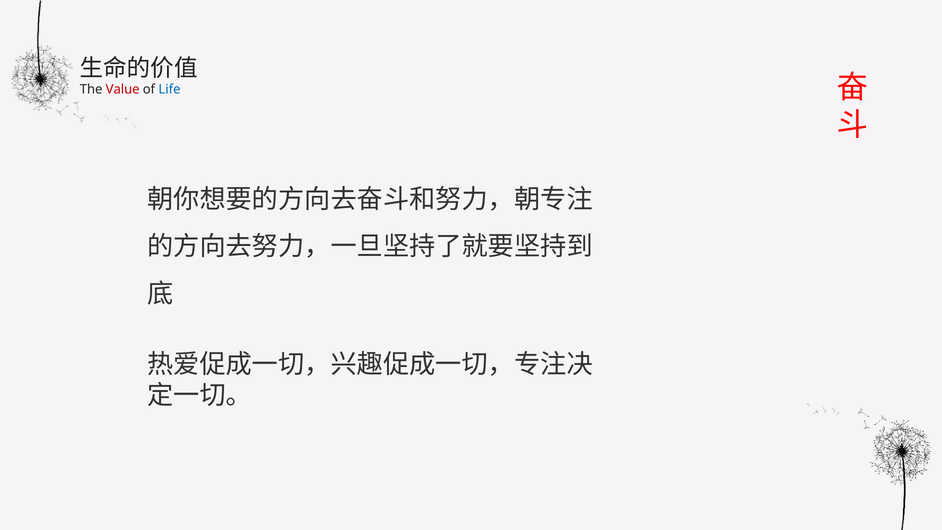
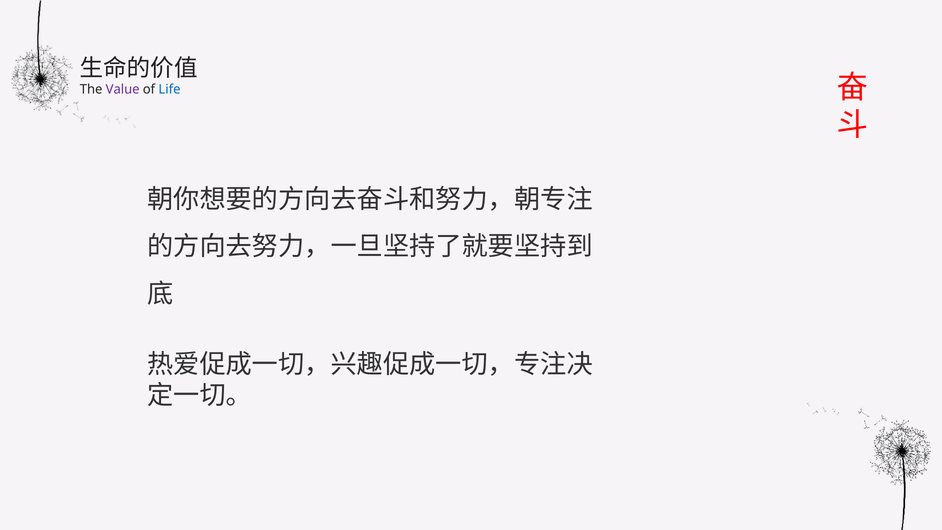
Value colour: red -> purple (123, 90)
